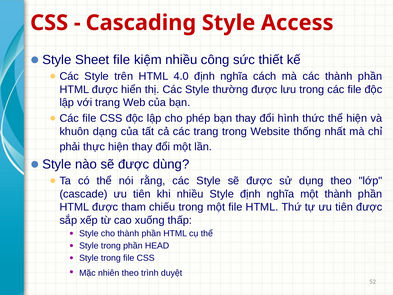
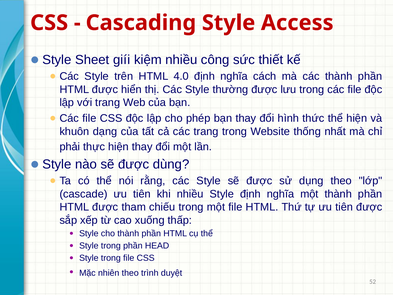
Sheet file: file -> giíi (122, 60)
